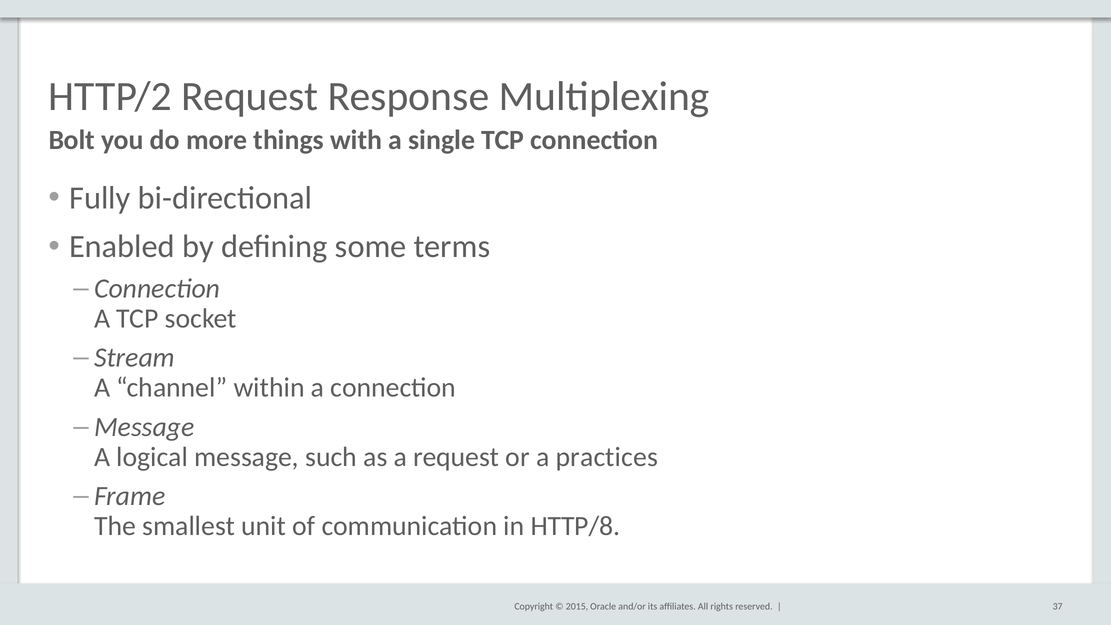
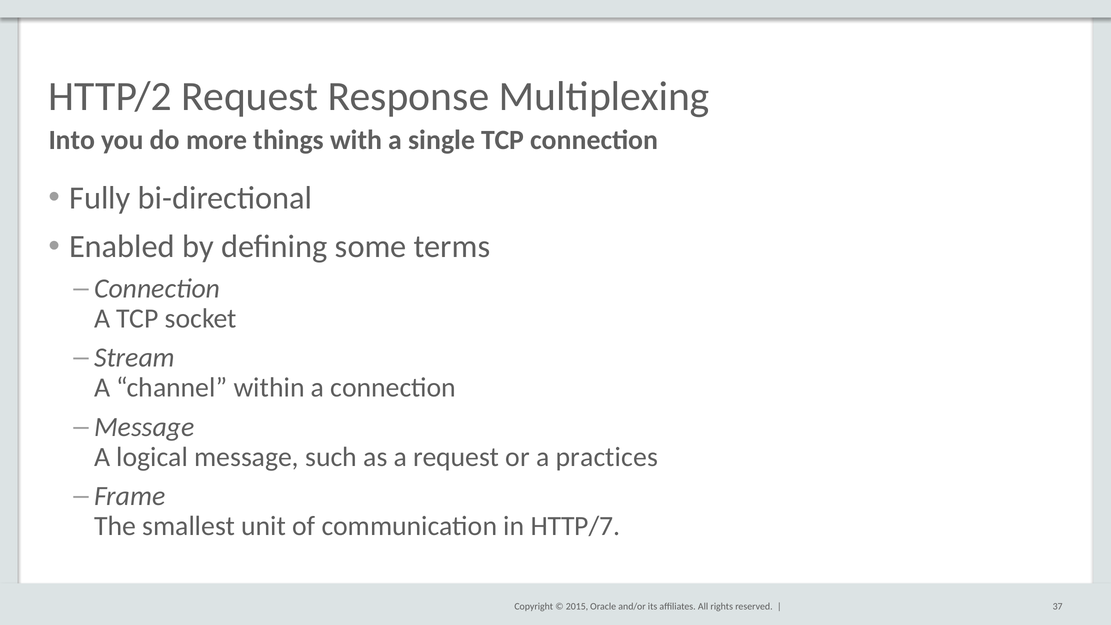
Bolt: Bolt -> Into (72, 140)
HTTP/8: HTTP/8 -> HTTP/7 (575, 526)
